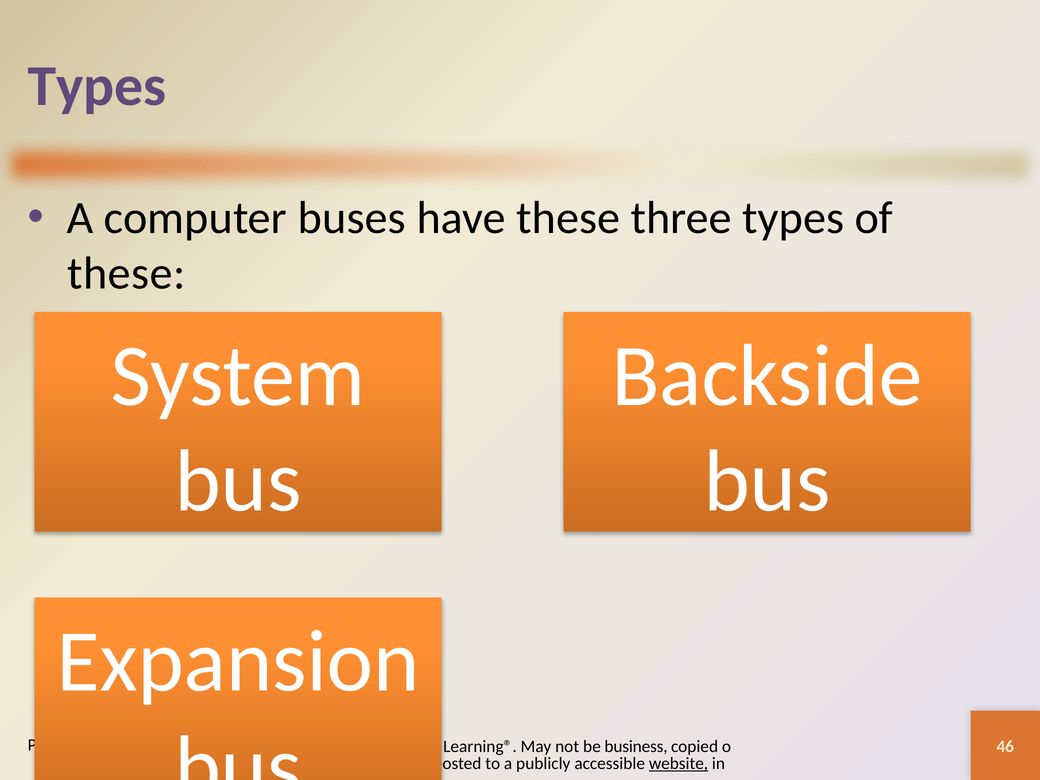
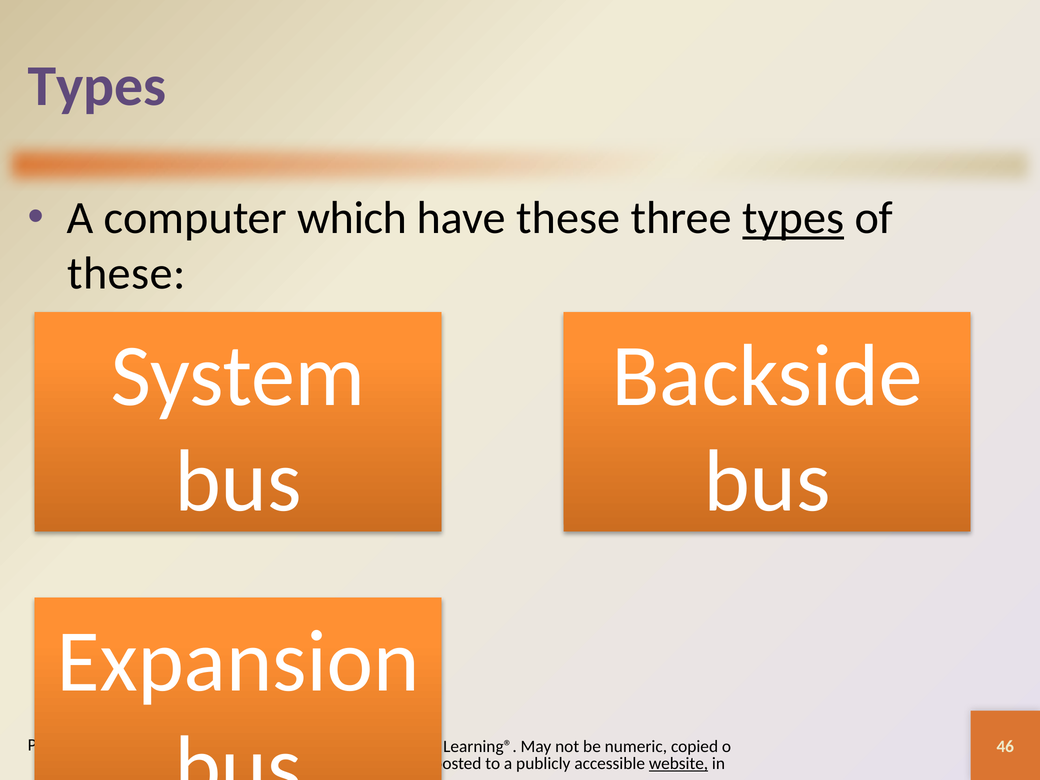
buses: buses -> which (352, 218)
types underline: none -> present (793, 218)
business: business -> numeric (636, 746)
